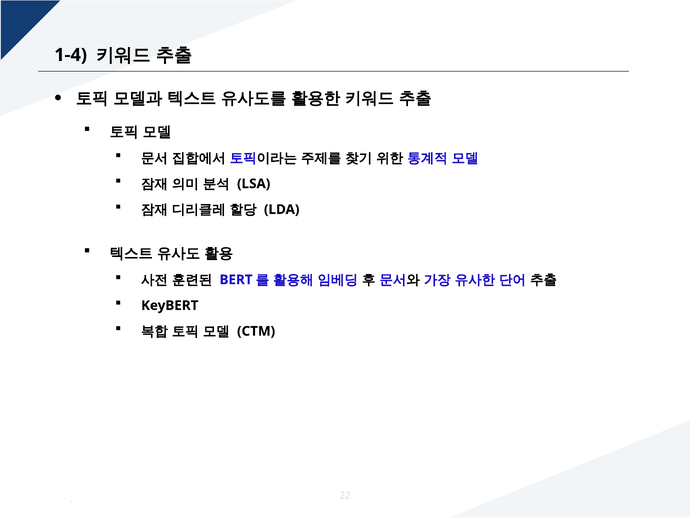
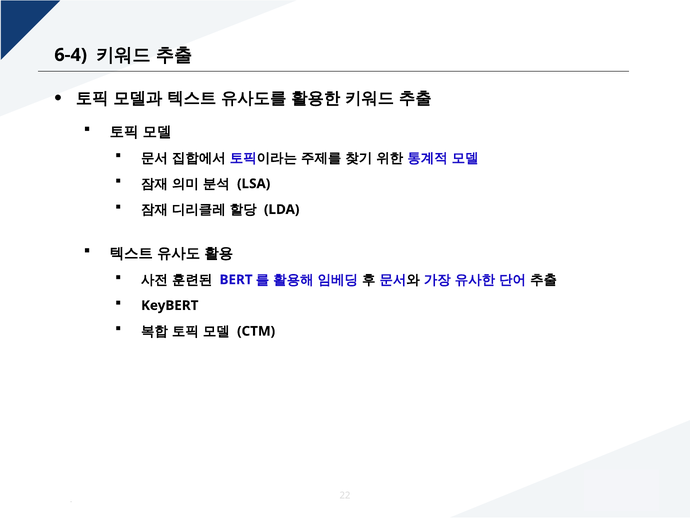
1-4: 1-4 -> 6-4 (71, 55)
